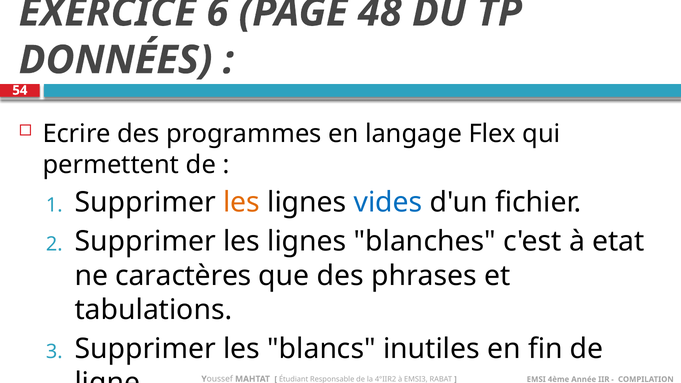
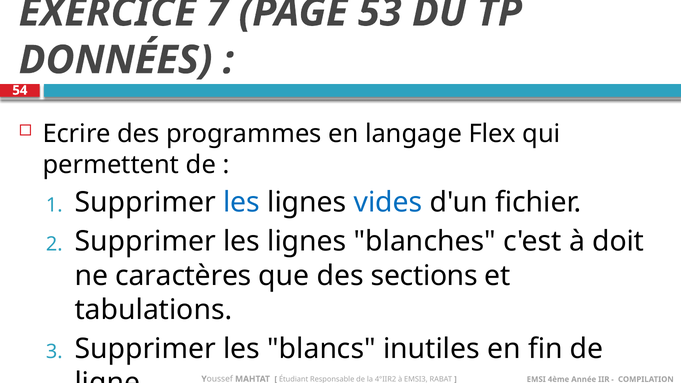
6: 6 -> 7 (217, 12)
48: 48 -> 53 (380, 12)
les colour: orange -> blue (242, 202)
etat: etat -> doit (618, 242)
phrases: phrases -> sections (424, 276)
